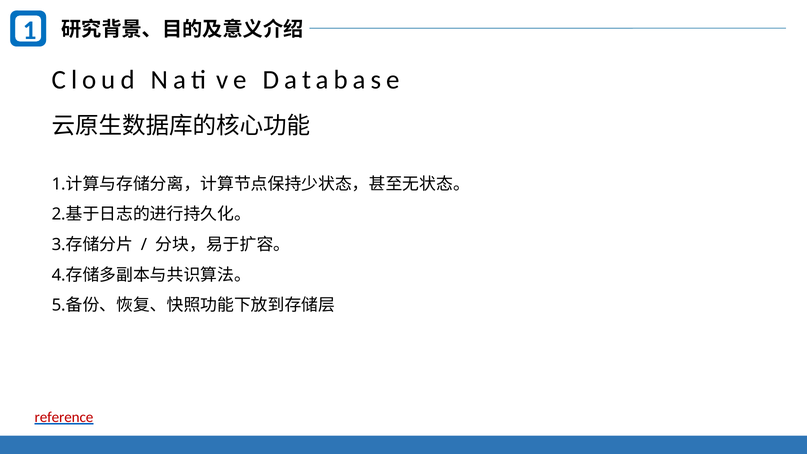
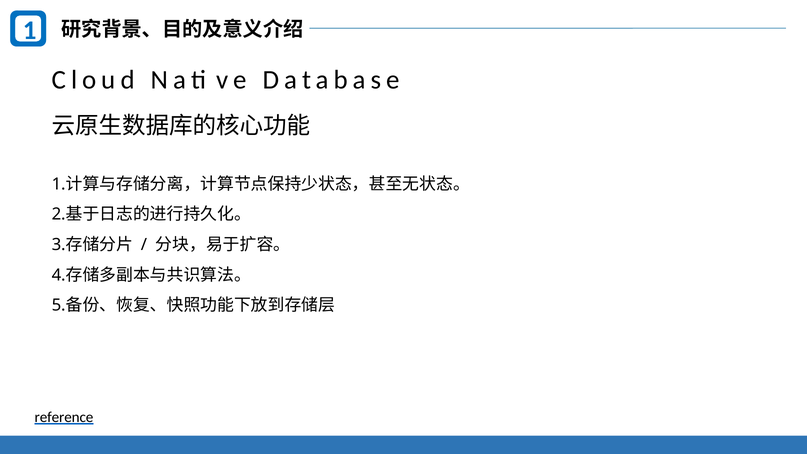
reference colour: red -> black (64, 417)
